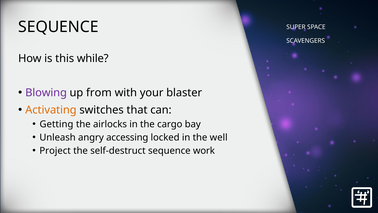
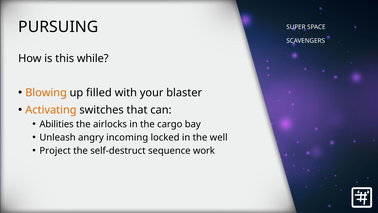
SEQUENCE: SEQUENCE -> PURSUING (58, 27)
Blowing colour: purple -> orange (46, 93)
from: from -> filled (99, 93)
Getting: Getting -> Abilities (57, 124)
accessing: accessing -> incoming (127, 137)
